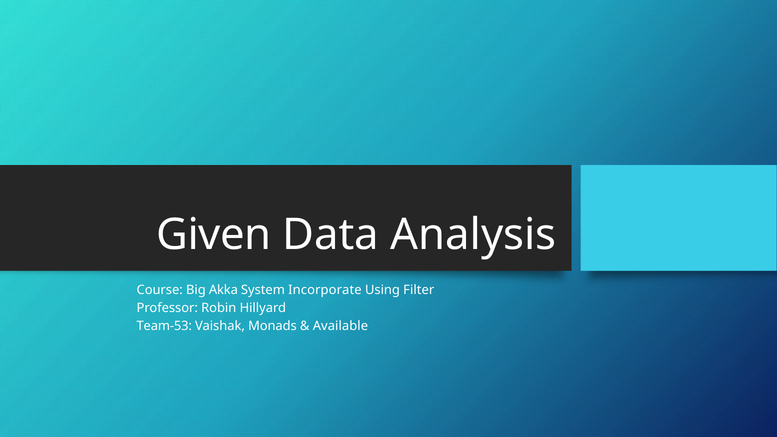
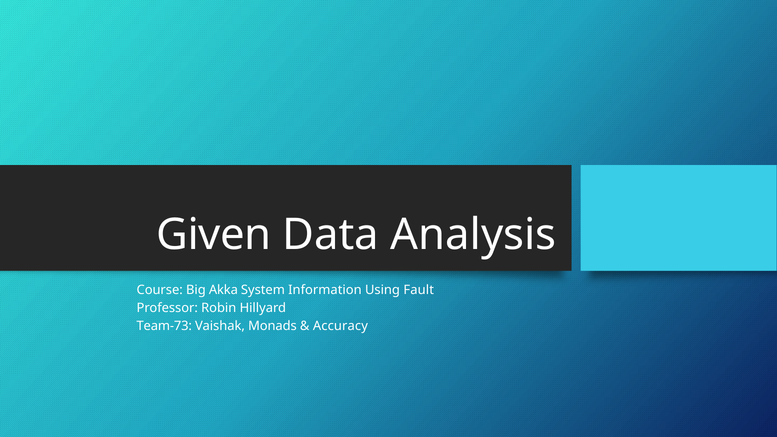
Incorporate: Incorporate -> Information (325, 290)
Filter: Filter -> Fault (419, 290)
Team-53: Team-53 -> Team-73 (164, 326)
Available: Available -> Accuracy (340, 326)
